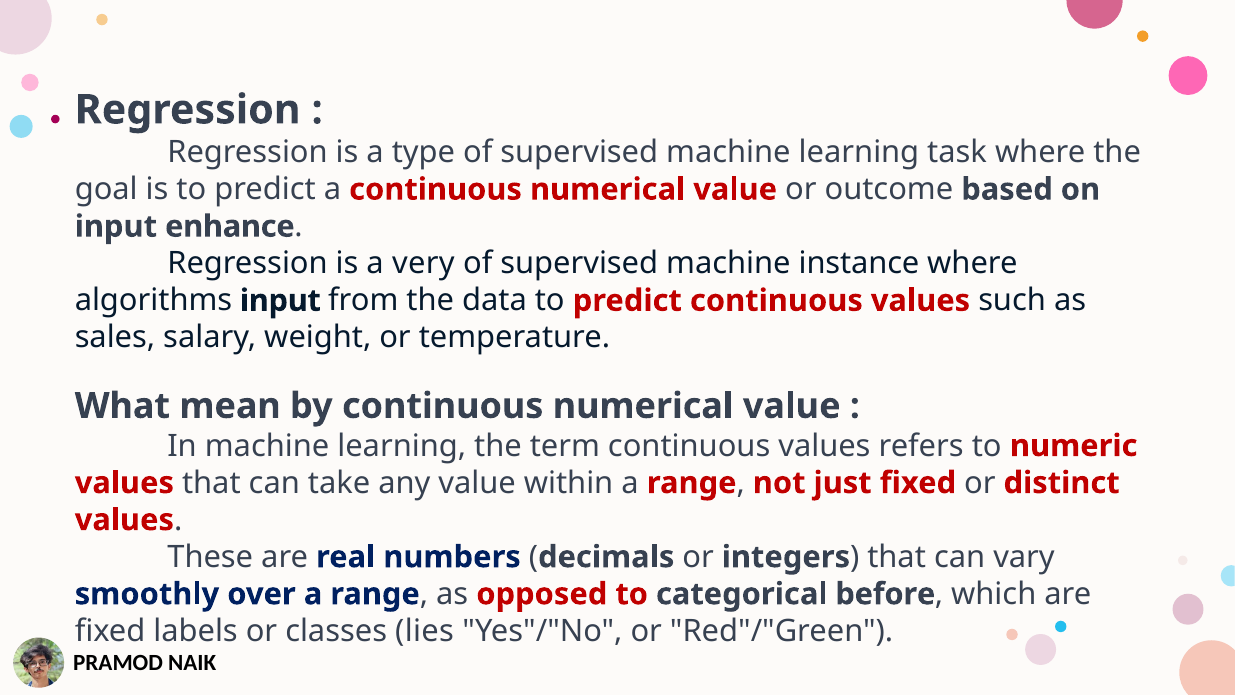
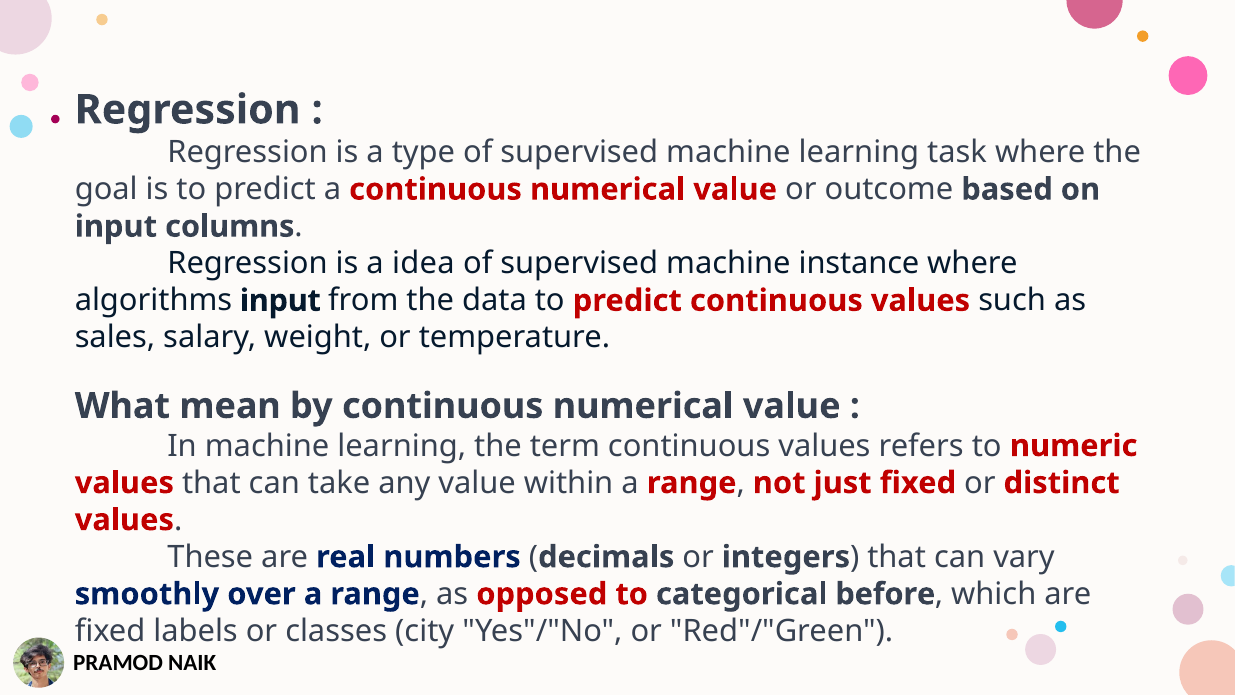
enhance: enhance -> columns (230, 226)
very: very -> idea (423, 263)
lies: lies -> city (425, 631)
